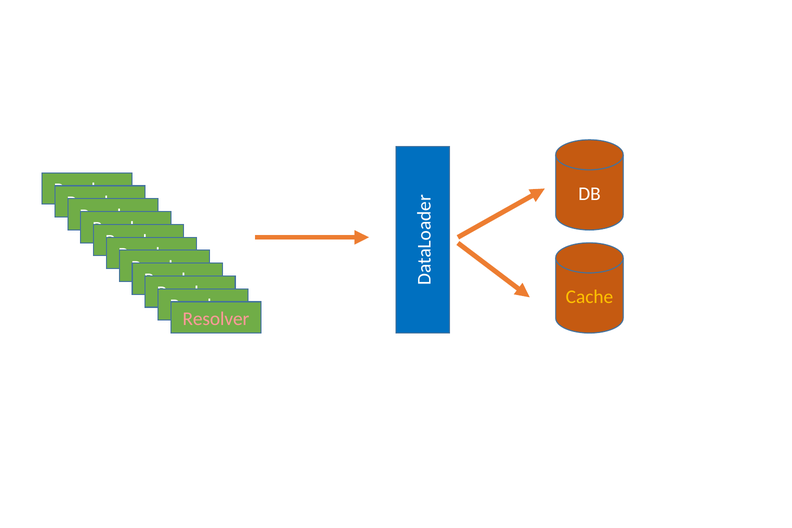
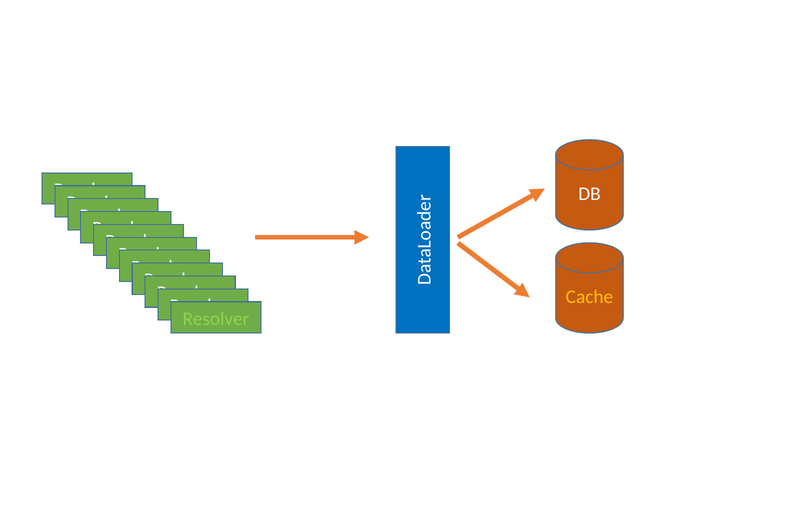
Resolver colour: pink -> light green (216, 319)
